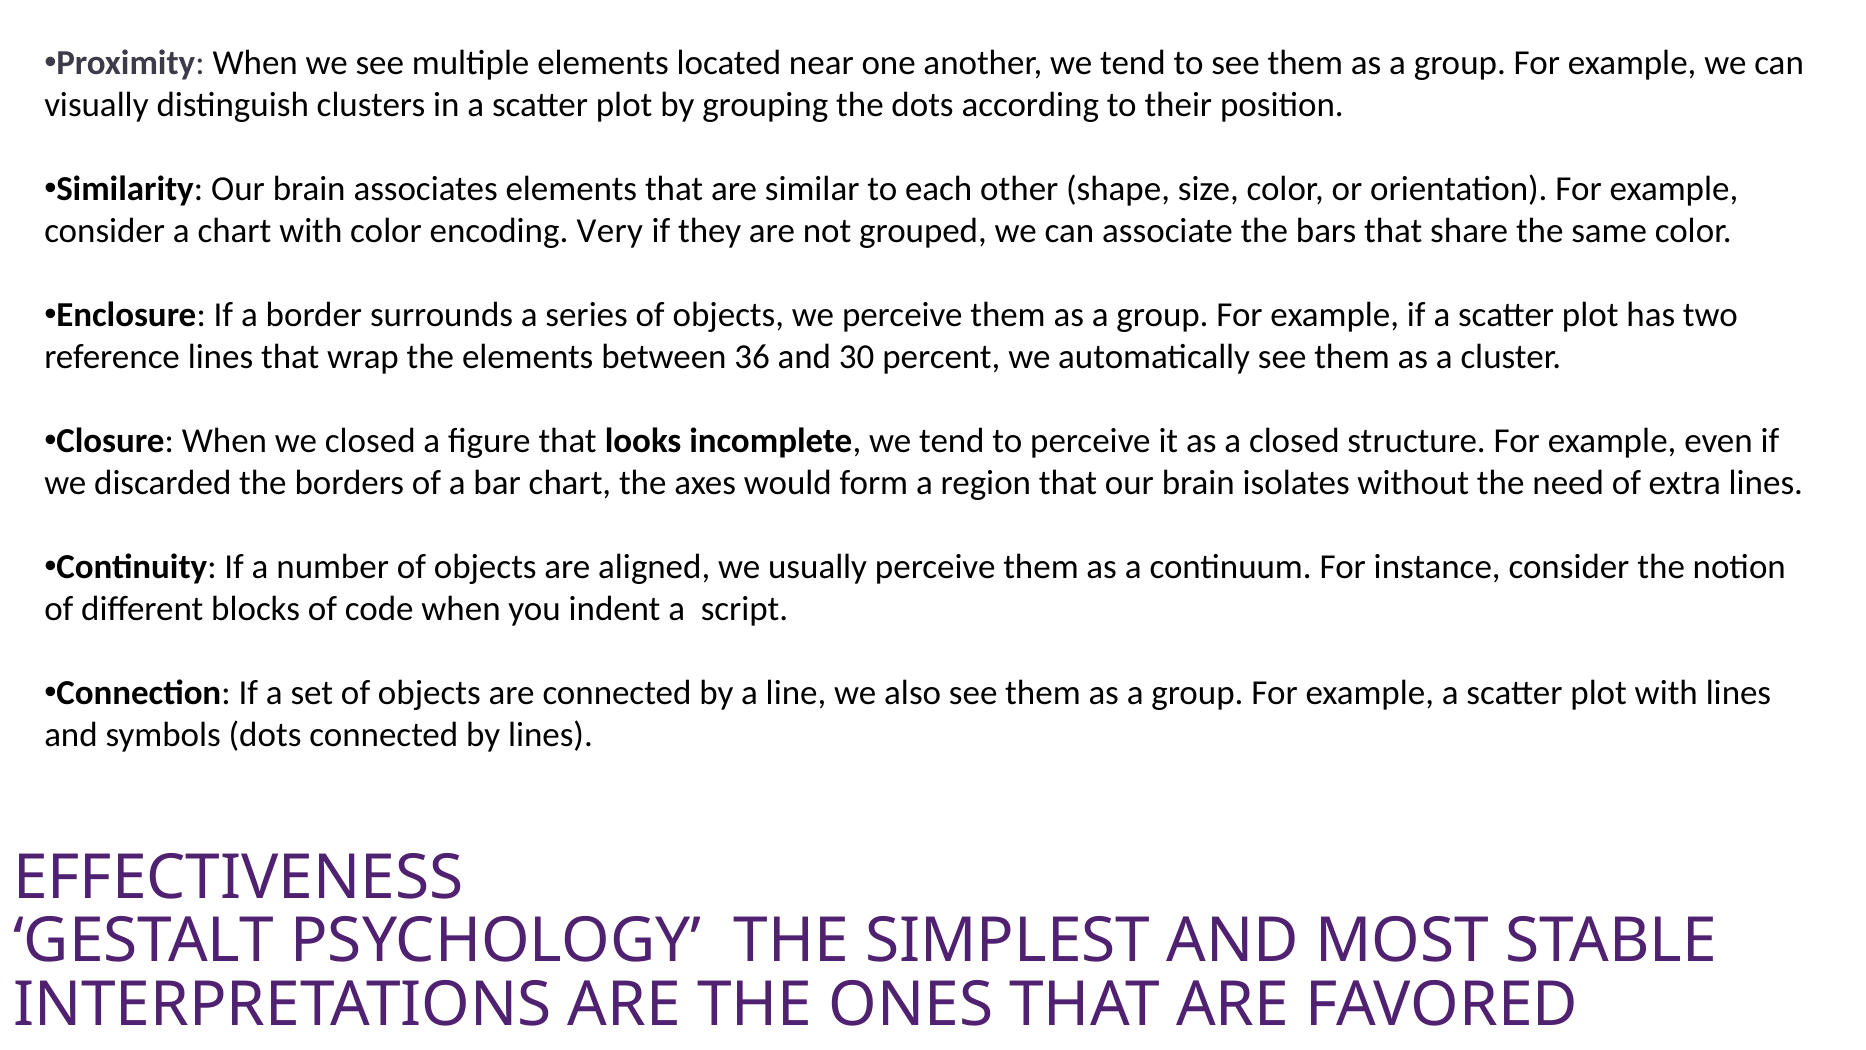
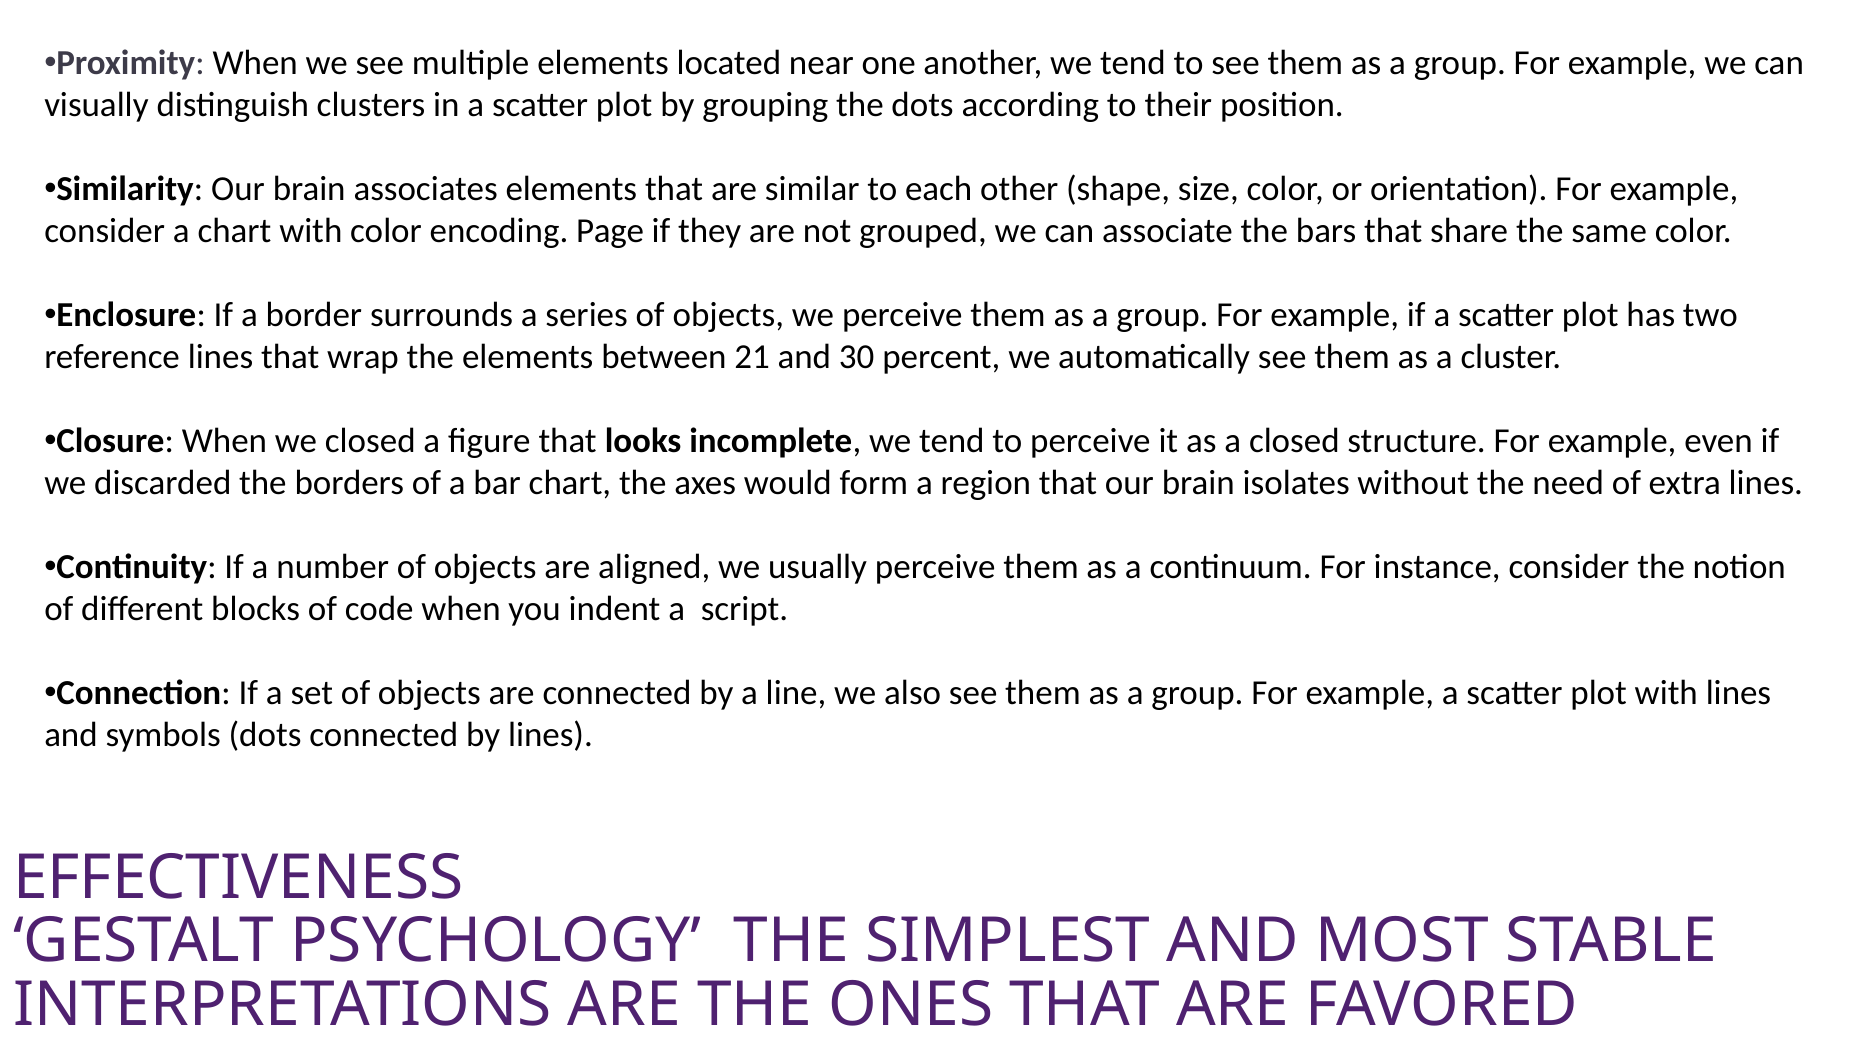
Very: Very -> Page (610, 231)
36: 36 -> 21 (752, 357)
